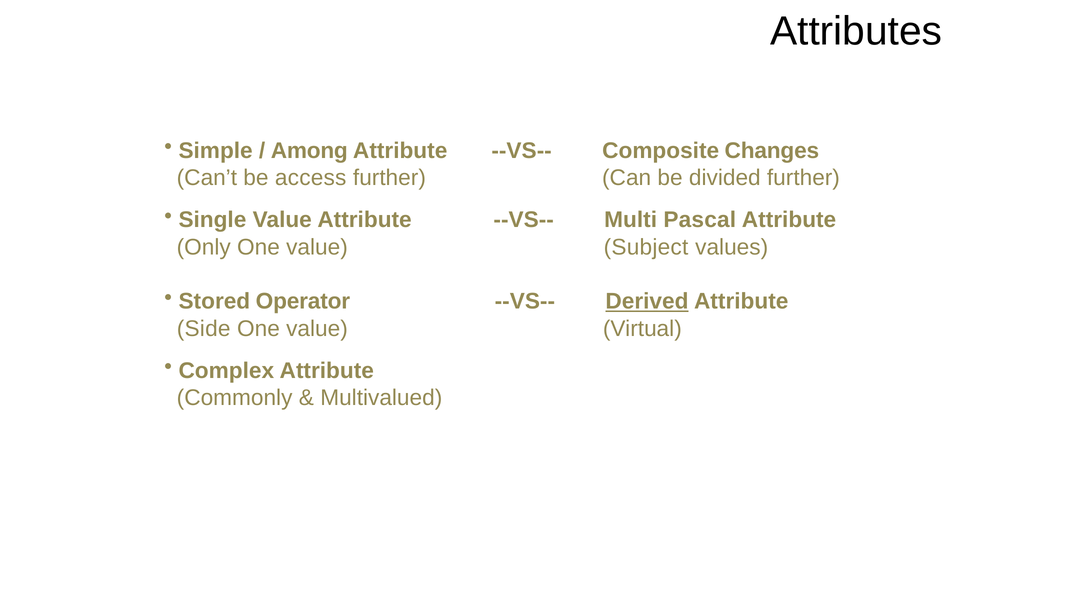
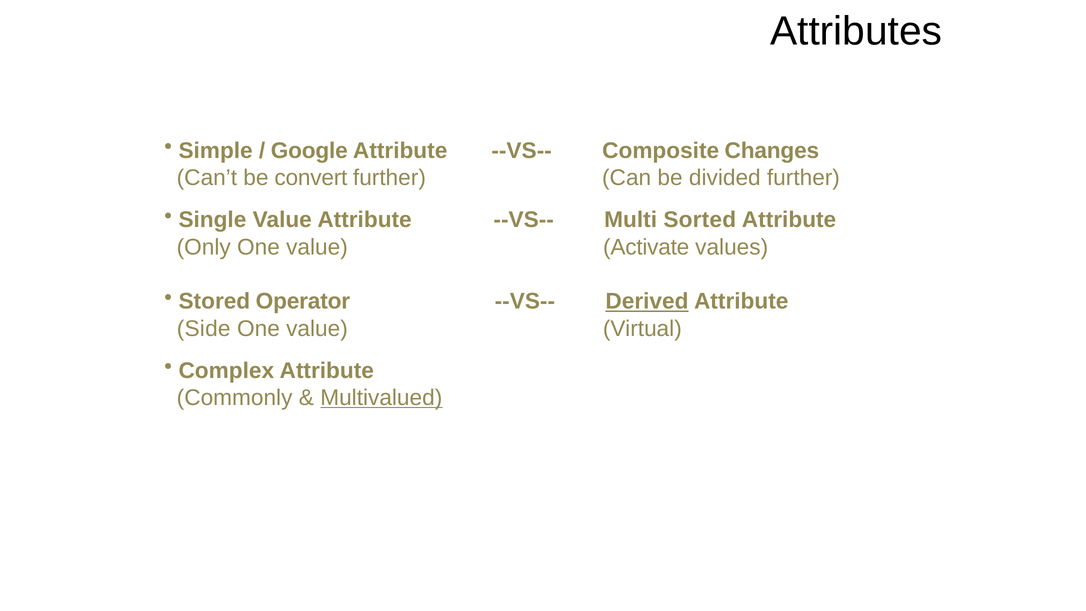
Among: Among -> Google (309, 151)
access: access -> convert (311, 178)
Pascal: Pascal -> Sorted (700, 220)
Subject: Subject -> Activate (646, 247)
Multivalued underline: none -> present (381, 398)
